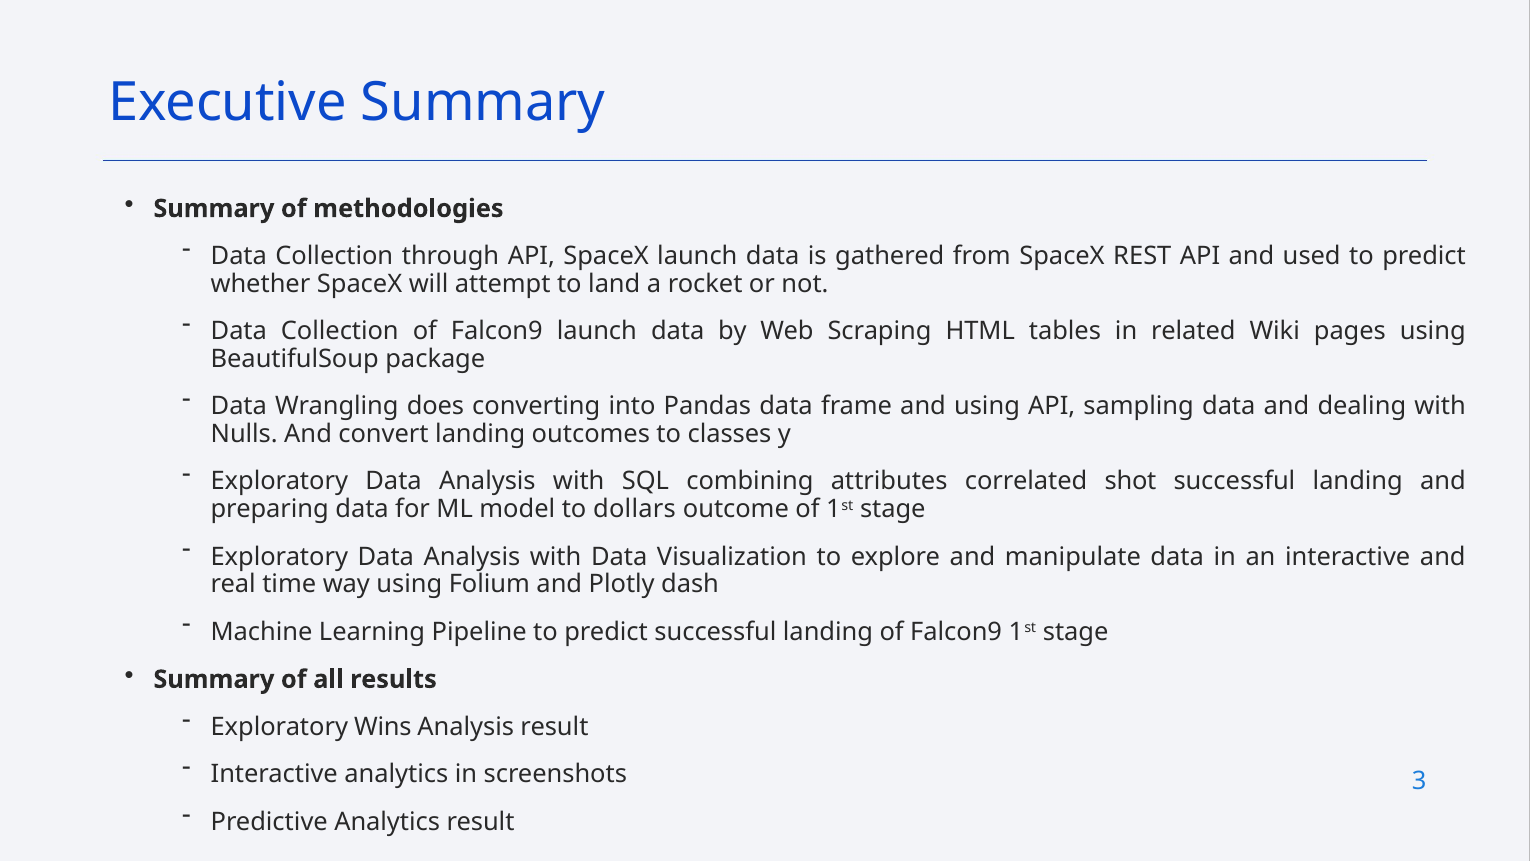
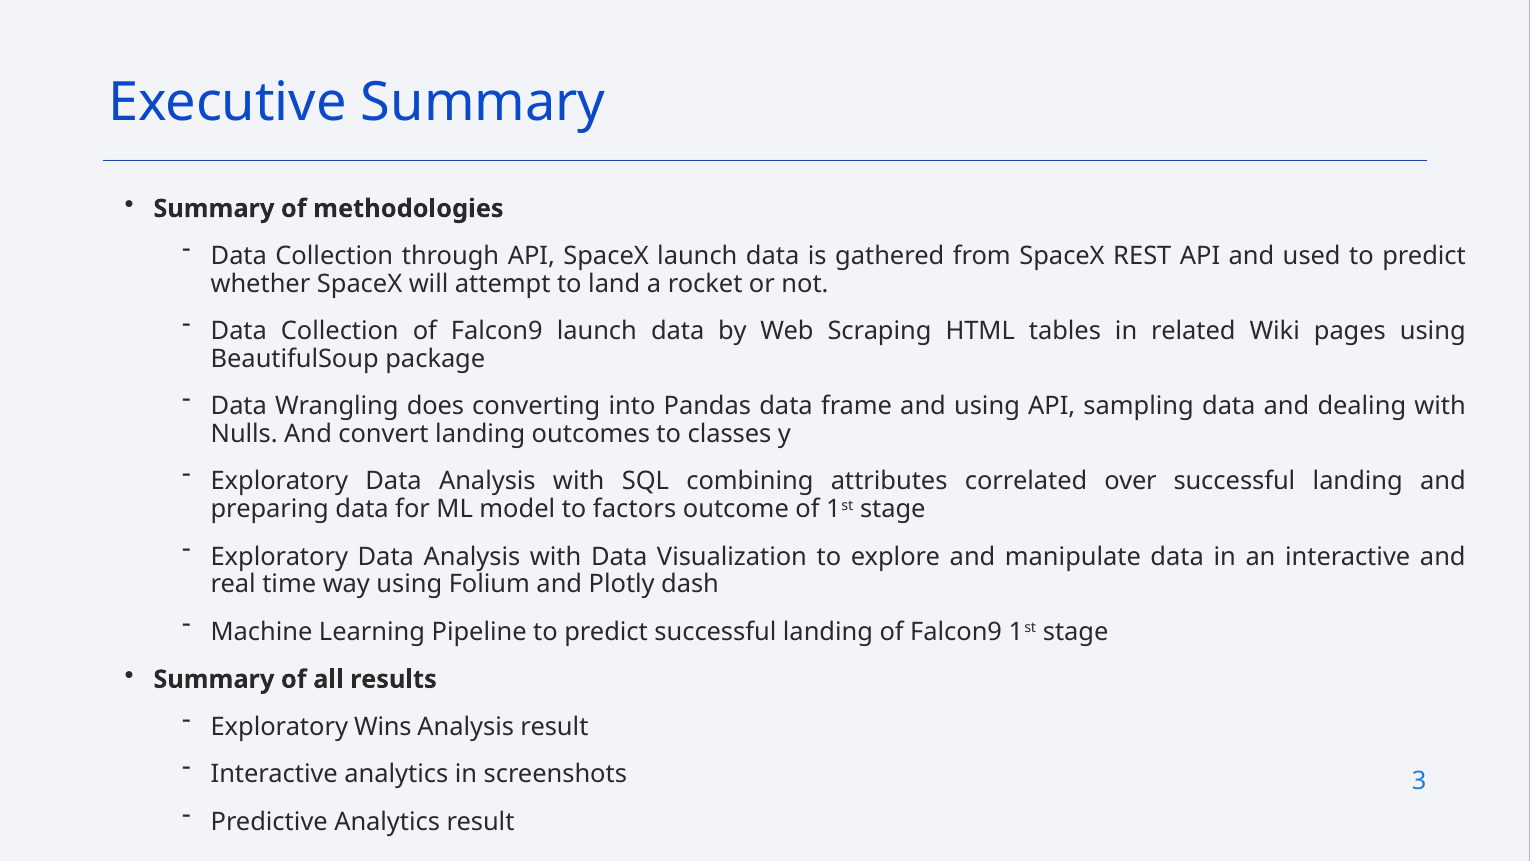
shot: shot -> over (1130, 481)
dollars: dollars -> factors (635, 509)
